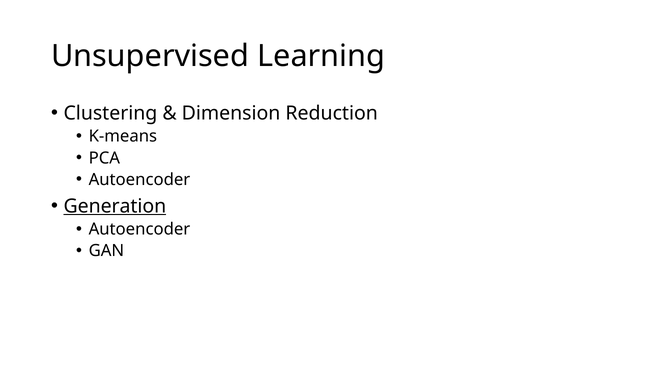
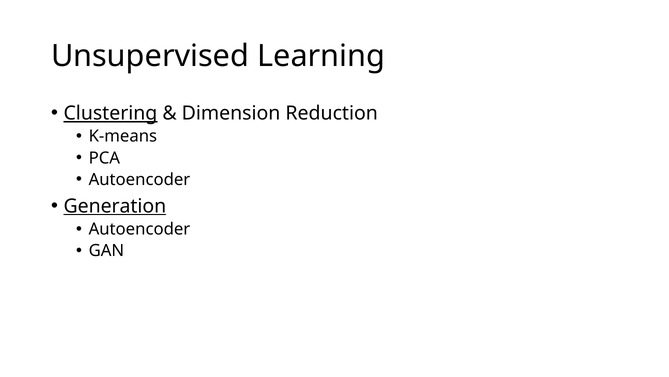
Clustering underline: none -> present (110, 113)
